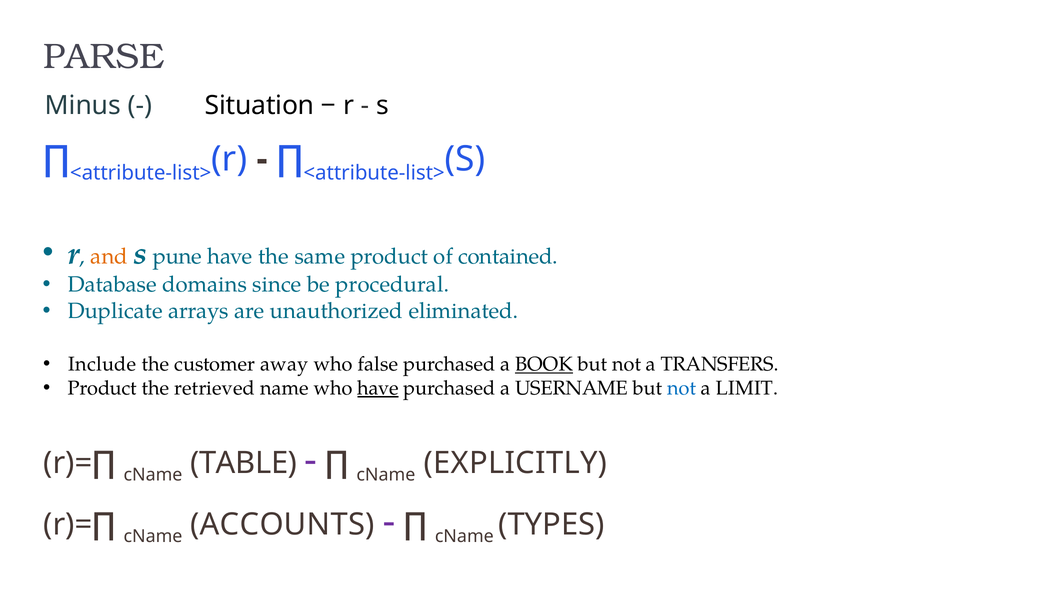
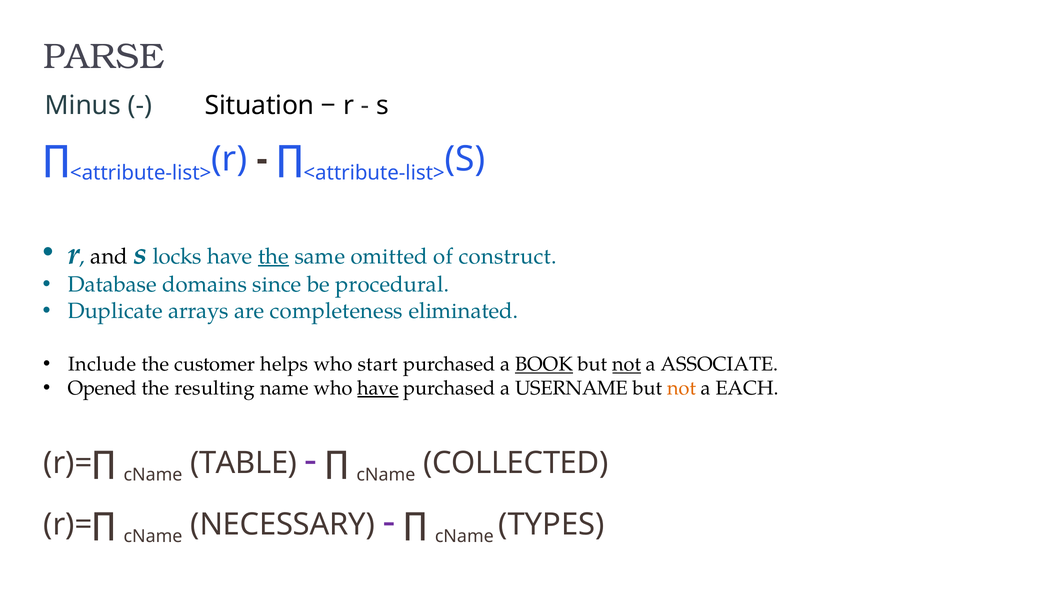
and colour: orange -> black (109, 256)
pune: pune -> locks (177, 256)
the underline: none -> present (273, 256)
same product: product -> omitted (389, 256)
contained: contained -> construct (508, 256)
unauthorized: unauthorized -> completeness (336, 311)
away: away -> helps (284, 365)
false: false -> start (378, 365)
not underline: none -> present (627, 365)
TRANSFERS: TRANSFERS -> ASSOCIATE (720, 365)
Product: Product -> Opened (102, 388)
retrieved: retrieved -> resulting (215, 388)
not colour: blue -> orange (682, 388)
LIMIT: LIMIT -> EACH (747, 388)
EXPLICITLY: EXPLICITLY -> COLLECTED (516, 463)
ACCOUNTS: ACCOUNTS -> NECESSARY (283, 525)
